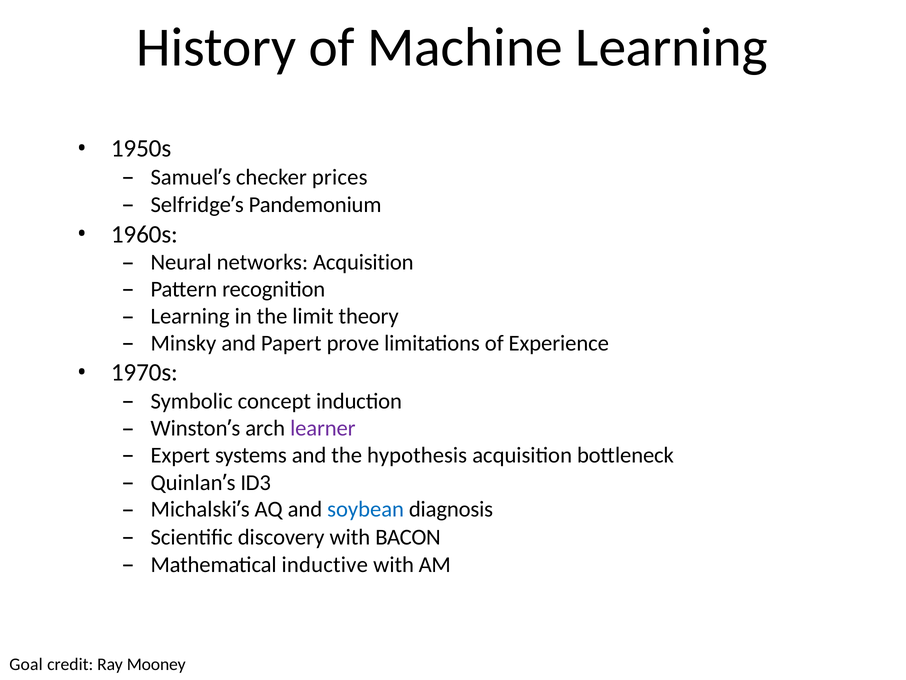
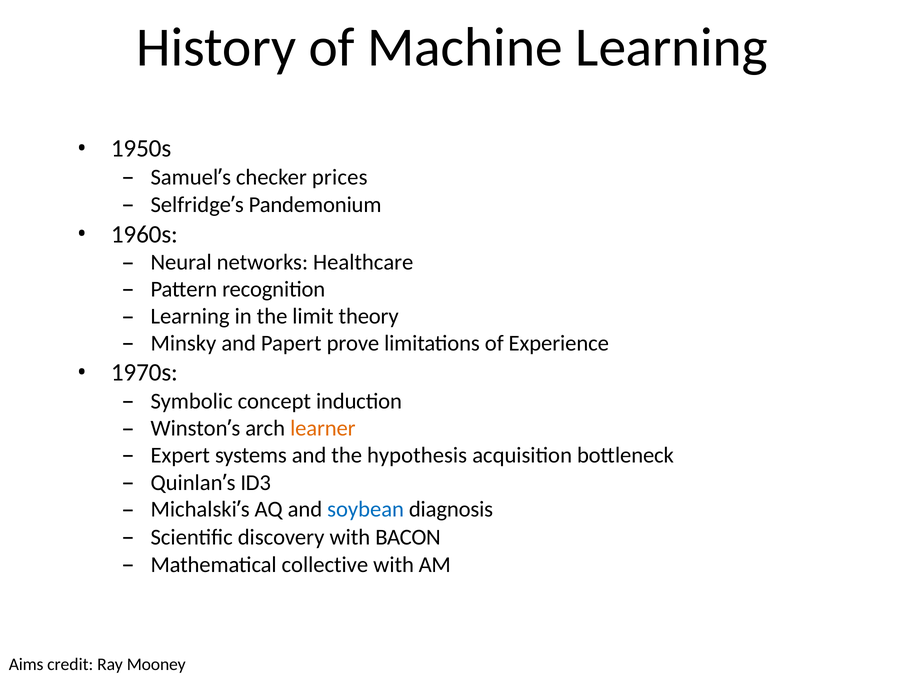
networks Acquisition: Acquisition -> Healthcare (363, 262)
learner colour: purple -> orange (323, 428)
inductive: inductive -> collective (325, 564)
Goal: Goal -> Aims (26, 664)
